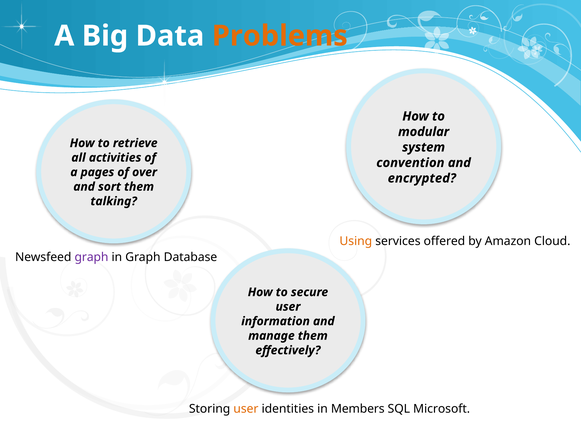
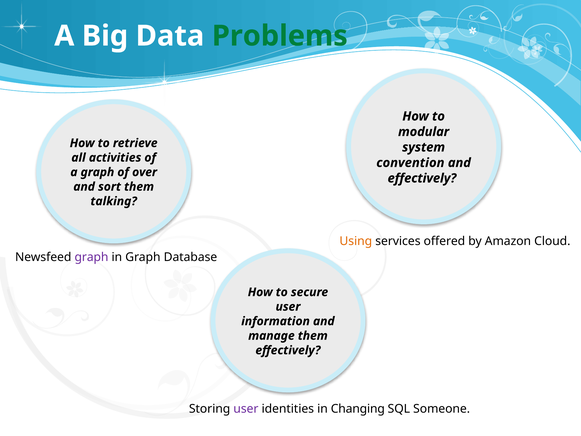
Problems colour: orange -> green (280, 36)
a pages: pages -> graph (97, 172)
encrypted: encrypted -> effectively (422, 178)
user colour: orange -> purple (246, 409)
Members: Members -> Changing (358, 409)
Microsoft: Microsoft -> Someone (442, 409)
